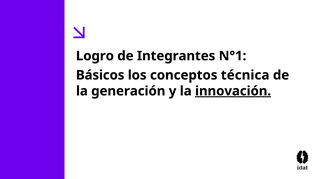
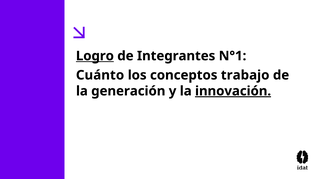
Logro underline: none -> present (95, 56)
Básicos: Básicos -> Cuánto (100, 75)
técnica: técnica -> trabajo (245, 75)
